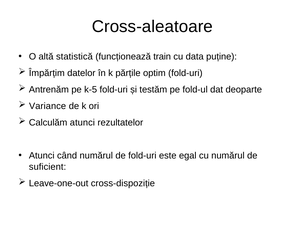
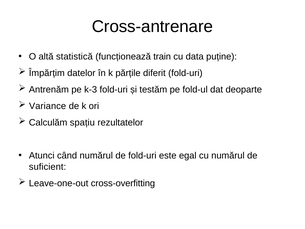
Cross-aleatoare: Cross-aleatoare -> Cross-antrenare (152, 26)
optim: optim -> diferit (154, 73)
k-5: k-5 -> k-3 (91, 89)
Calculăm atunci: atunci -> spațiu (82, 122)
cross-dispoziție: cross-dispoziție -> cross-overfitting (123, 183)
